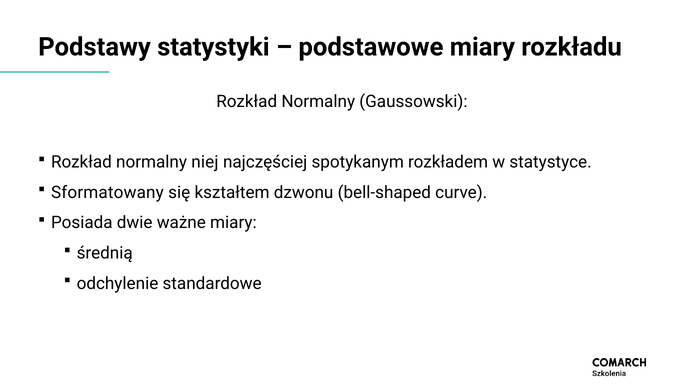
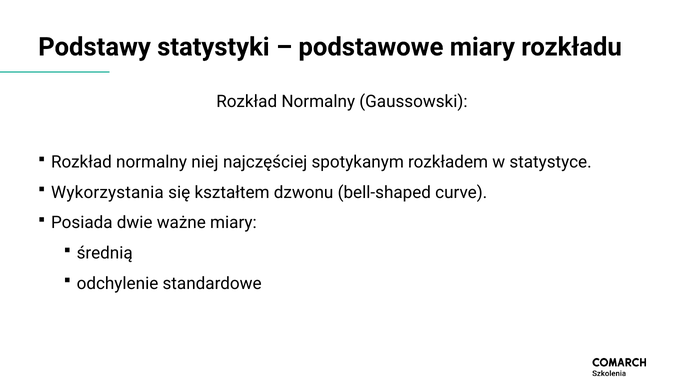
Sformatowany: Sformatowany -> Wykorzystania (107, 192)
